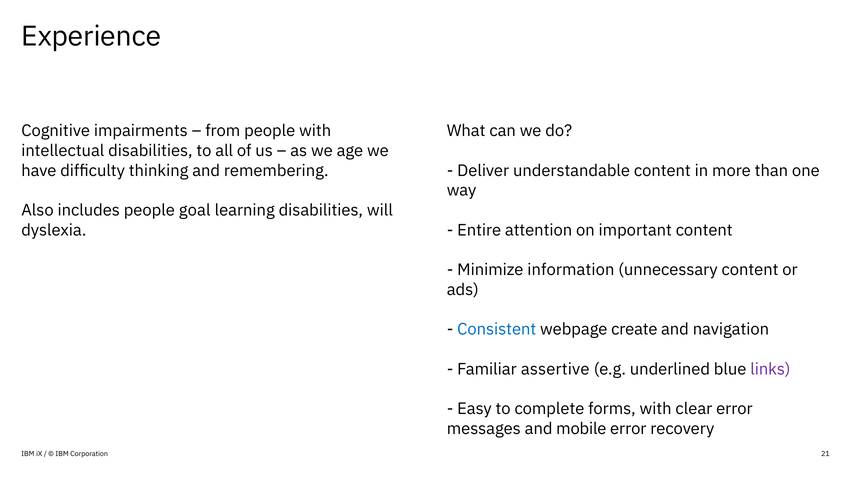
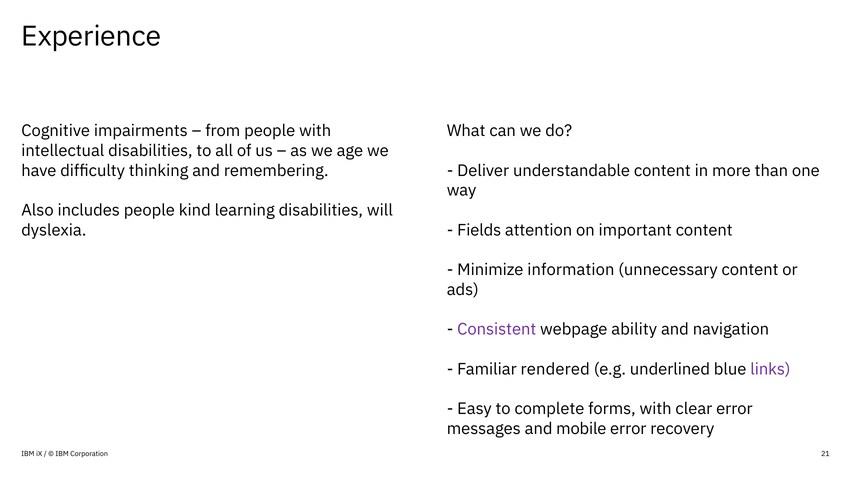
goal: goal -> kind (195, 210)
Entire: Entire -> Fields (479, 230)
Consistent colour: blue -> purple (497, 330)
create: create -> ability (634, 330)
assertive: assertive -> rendered (555, 369)
